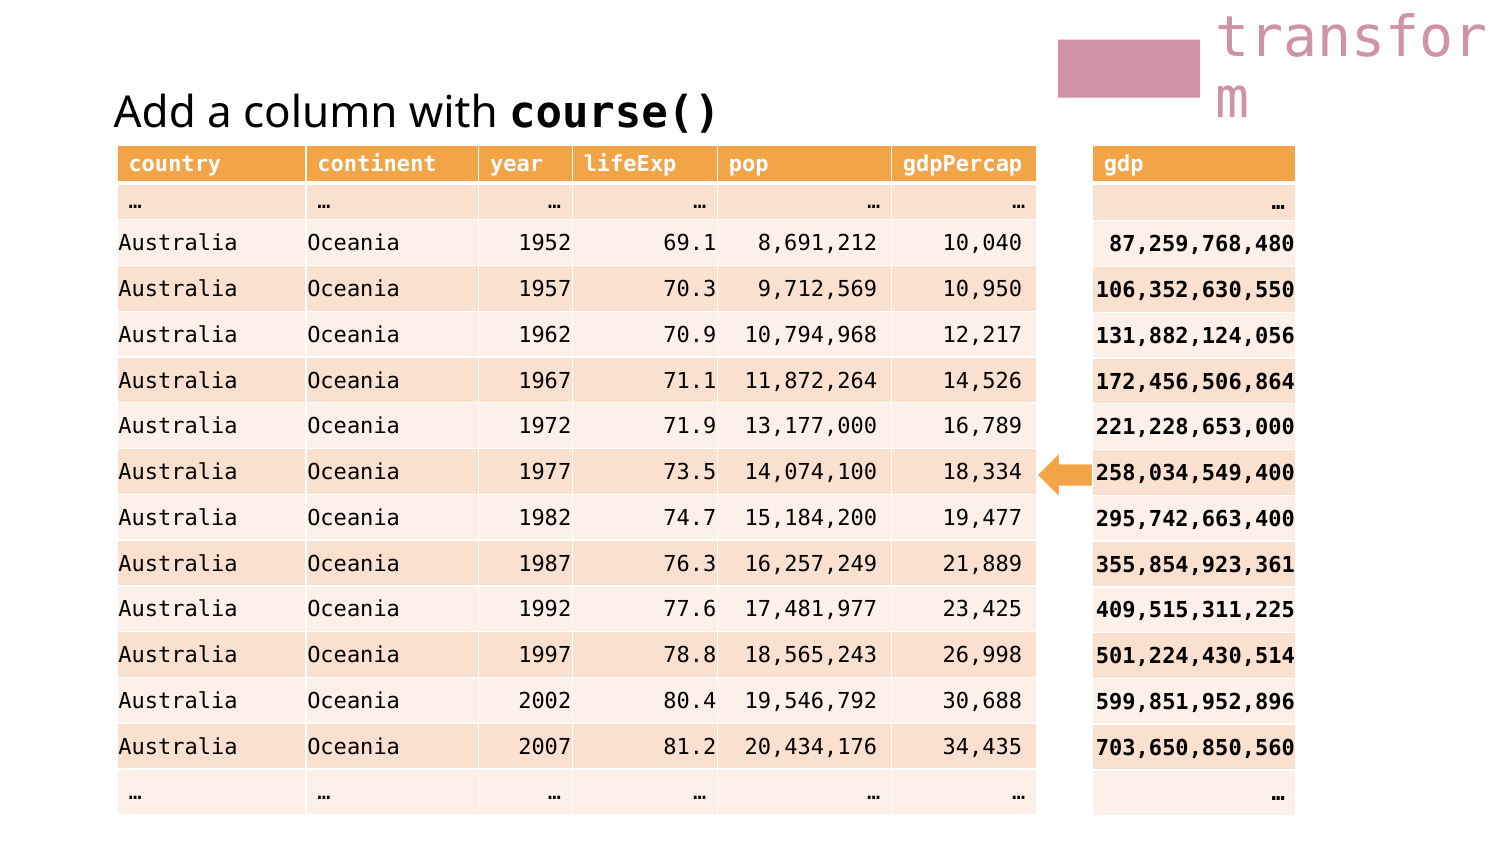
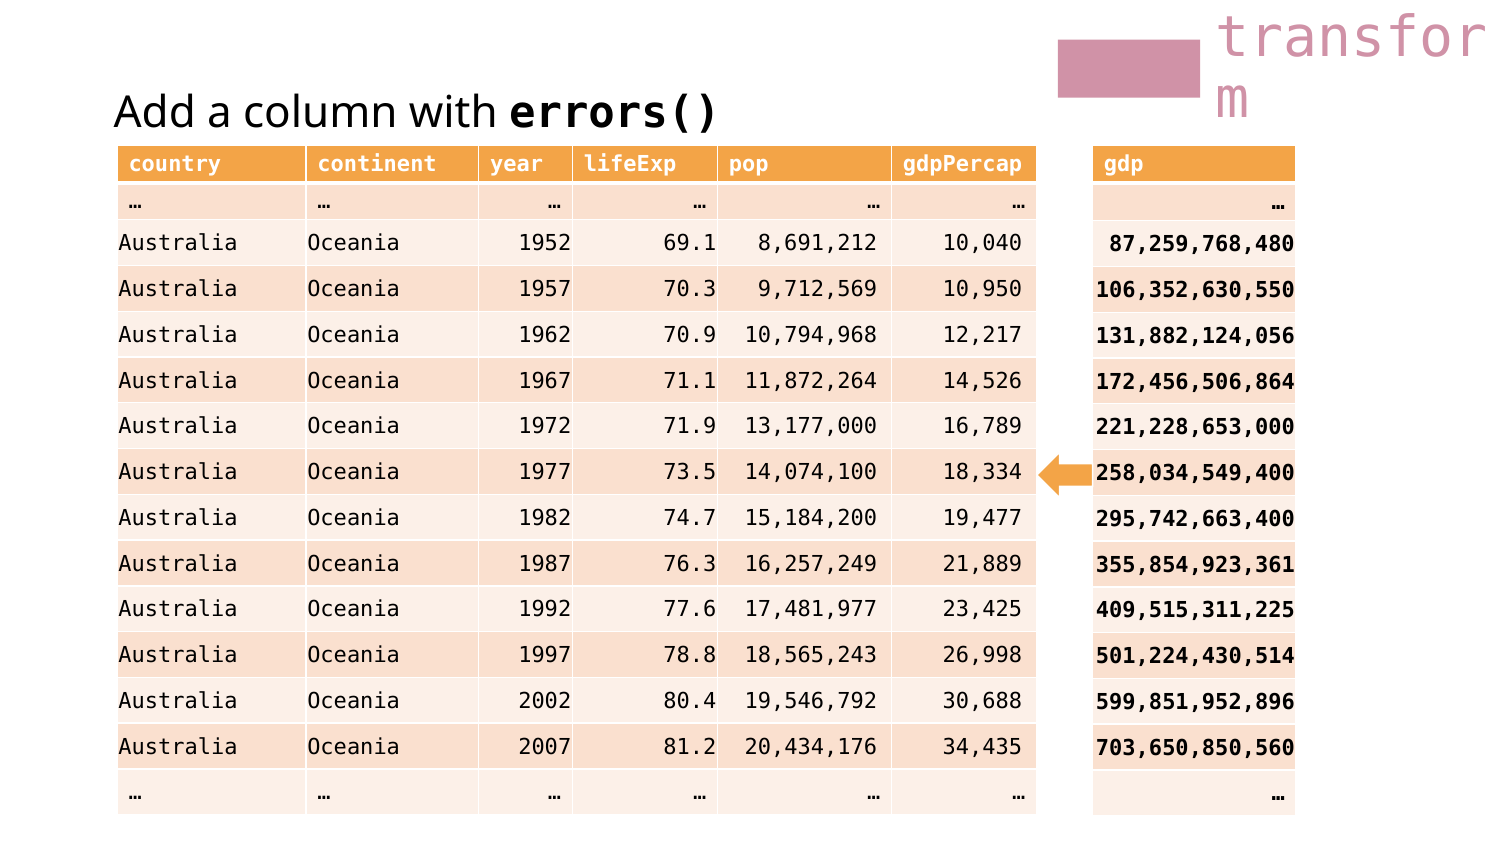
course(: course( -> errors( (615, 113)
